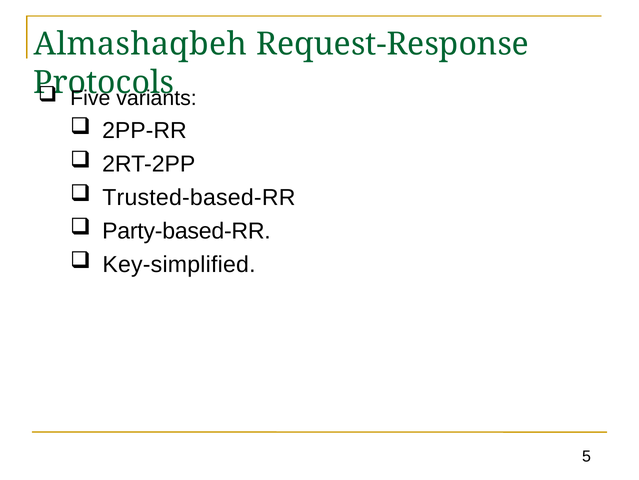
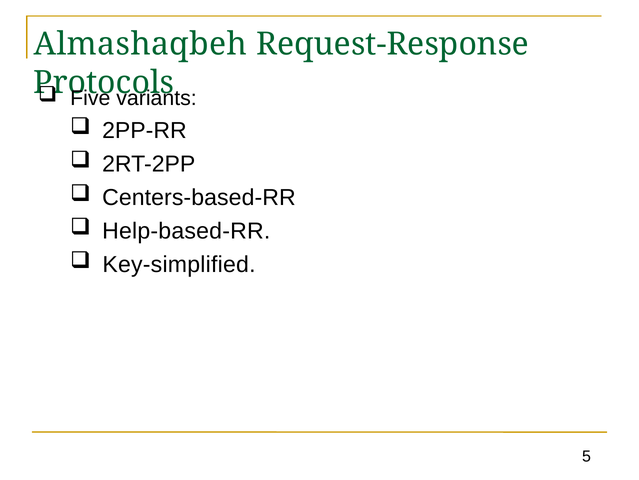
Trusted-based-RR: Trusted-based-RR -> Centers-based-RR (199, 197)
Party-based-RR: Party-based-RR -> Help-based-RR (186, 231)
